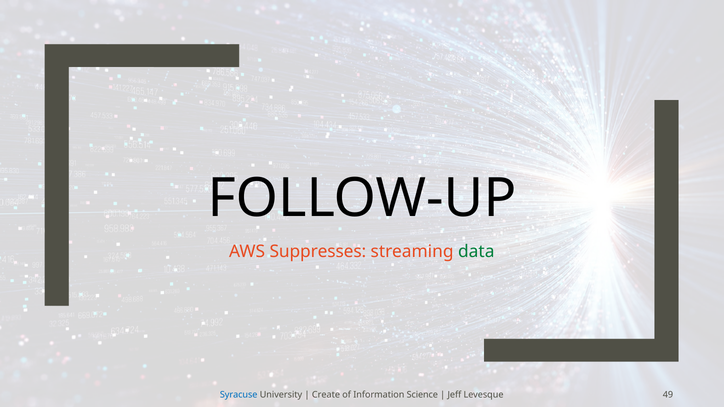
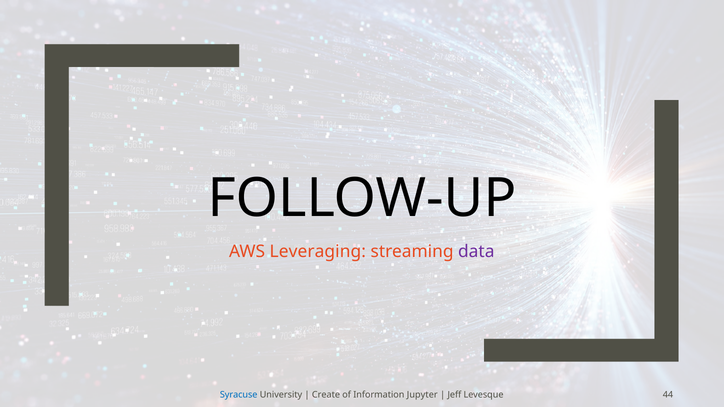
Suppresses: Suppresses -> Leveraging (318, 252)
data colour: green -> purple (476, 252)
Science: Science -> Jupyter (422, 395)
49: 49 -> 44 (668, 395)
